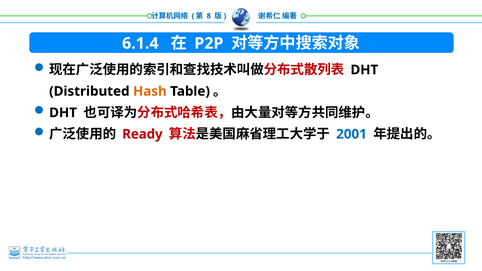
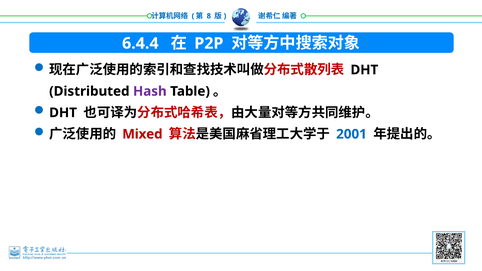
6.1.4: 6.1.4 -> 6.4.4 (140, 43)
Hash colour: orange -> purple (150, 91)
Ready: Ready -> Mixed (142, 134)
